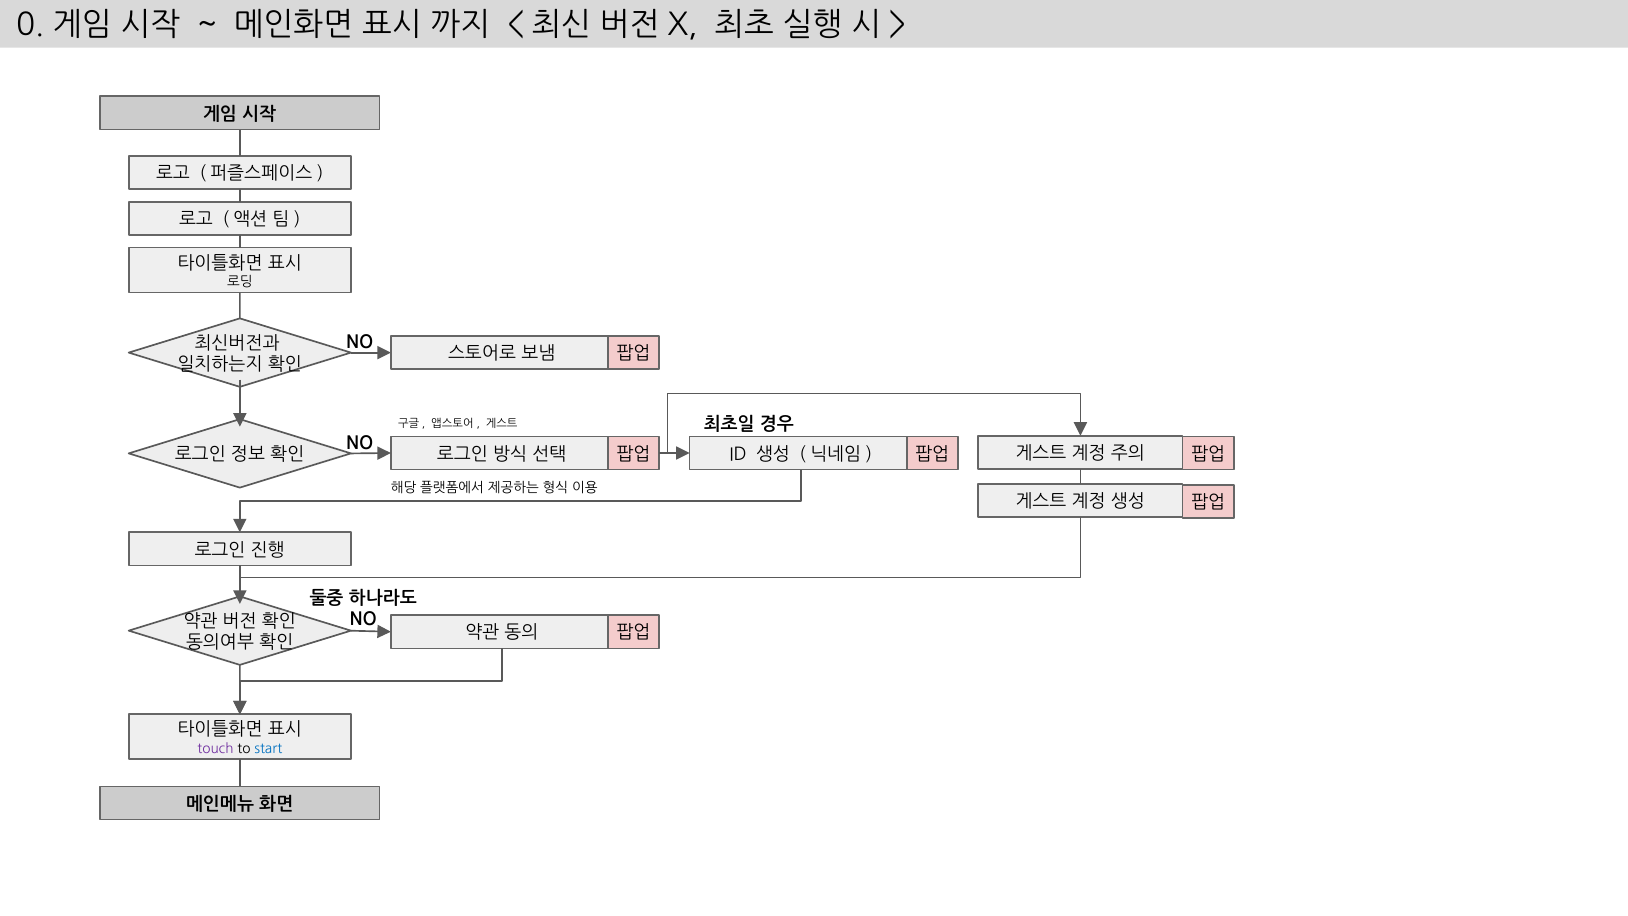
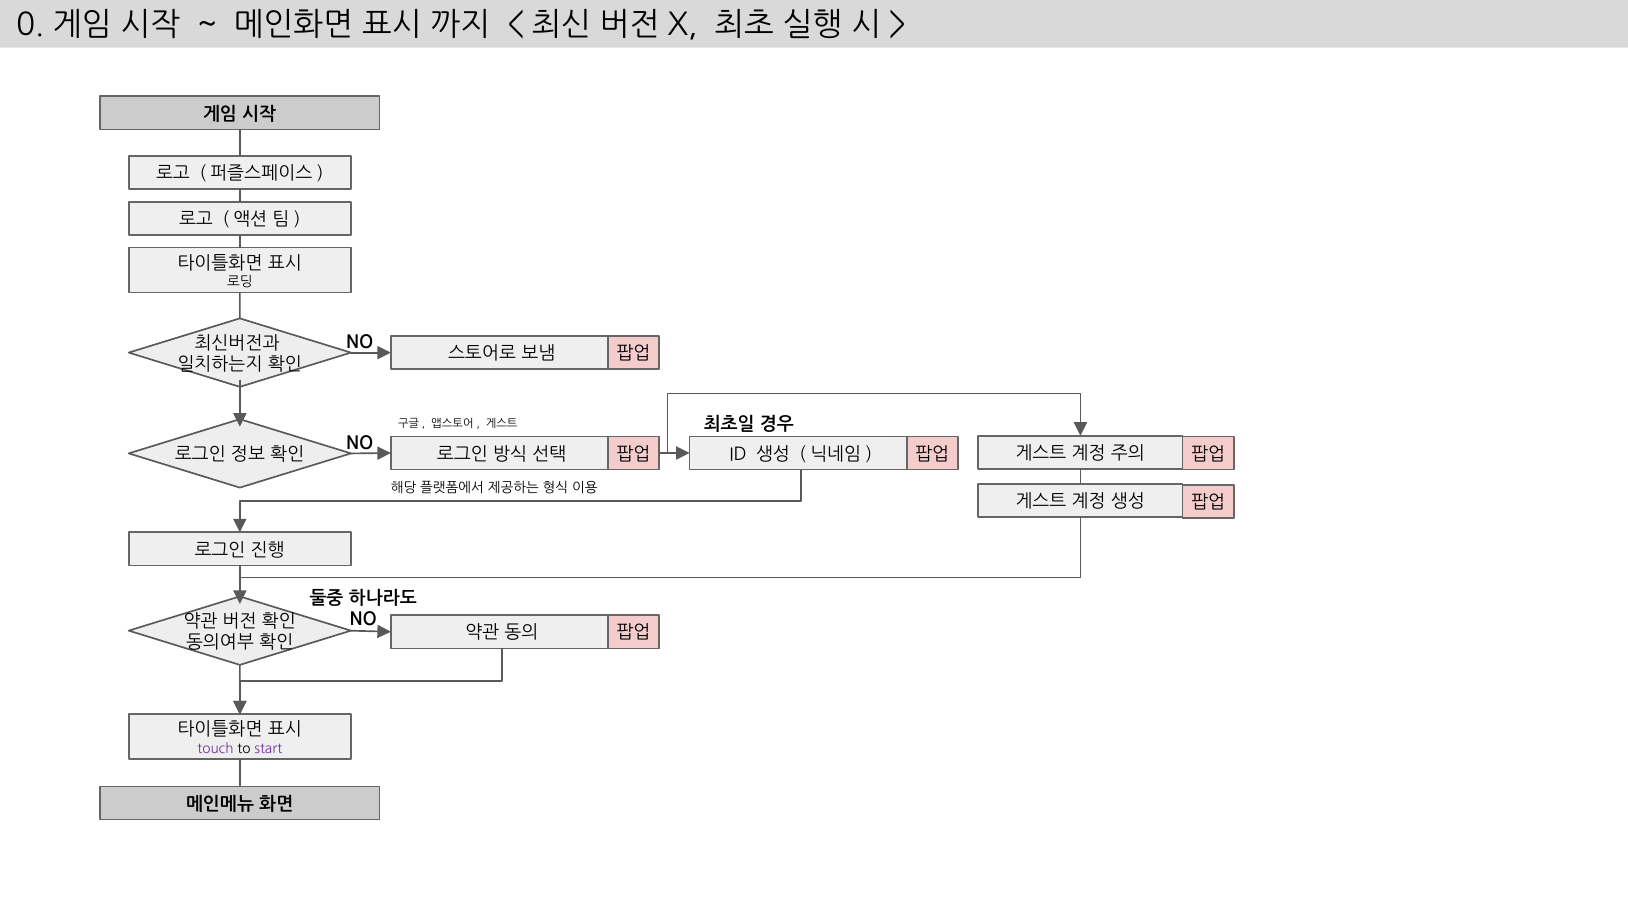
start colour: blue -> purple (268, 748)
